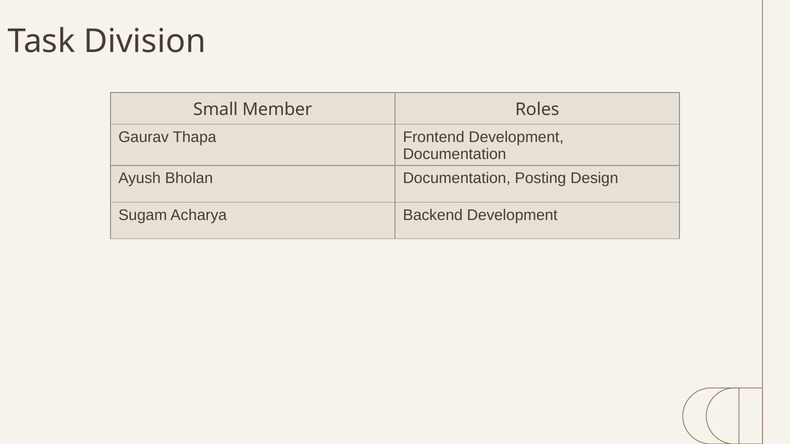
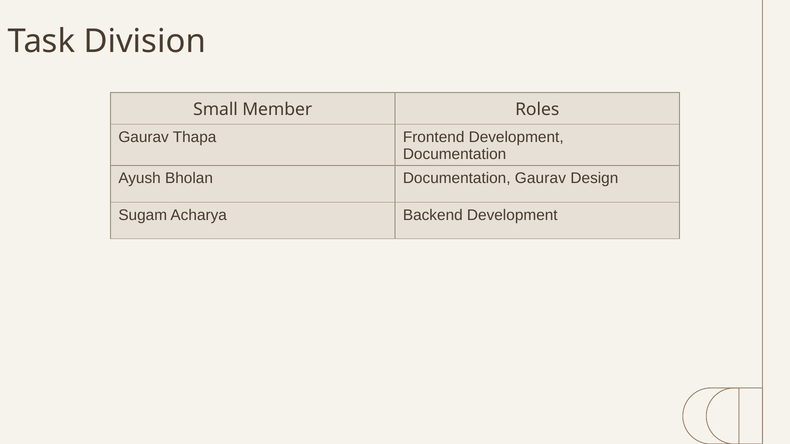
Documentation Posting: Posting -> Gaurav (540, 179)
